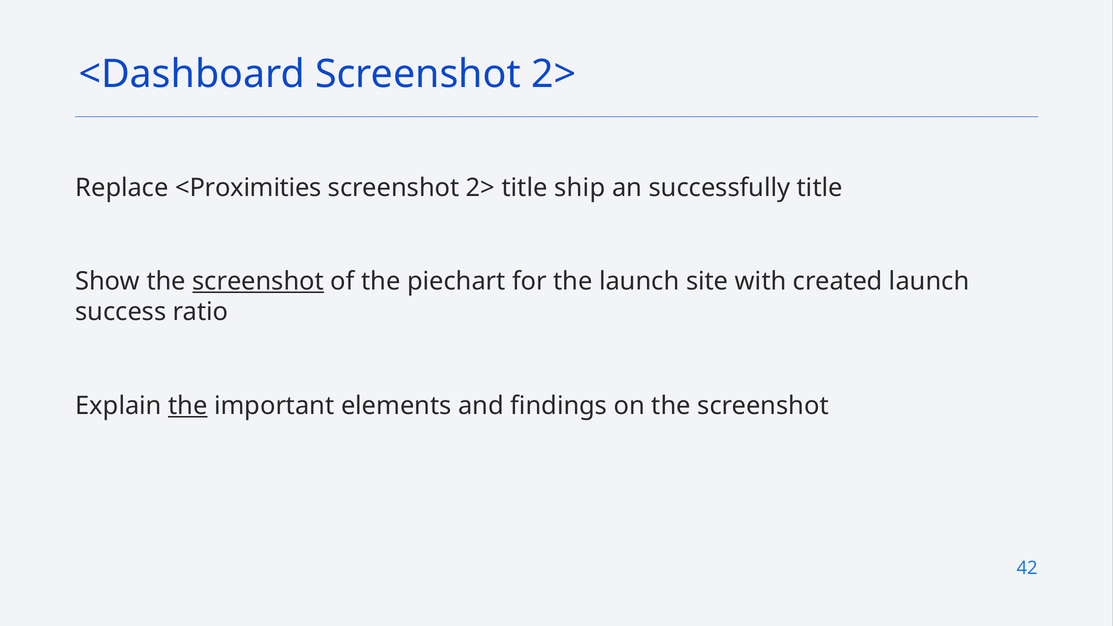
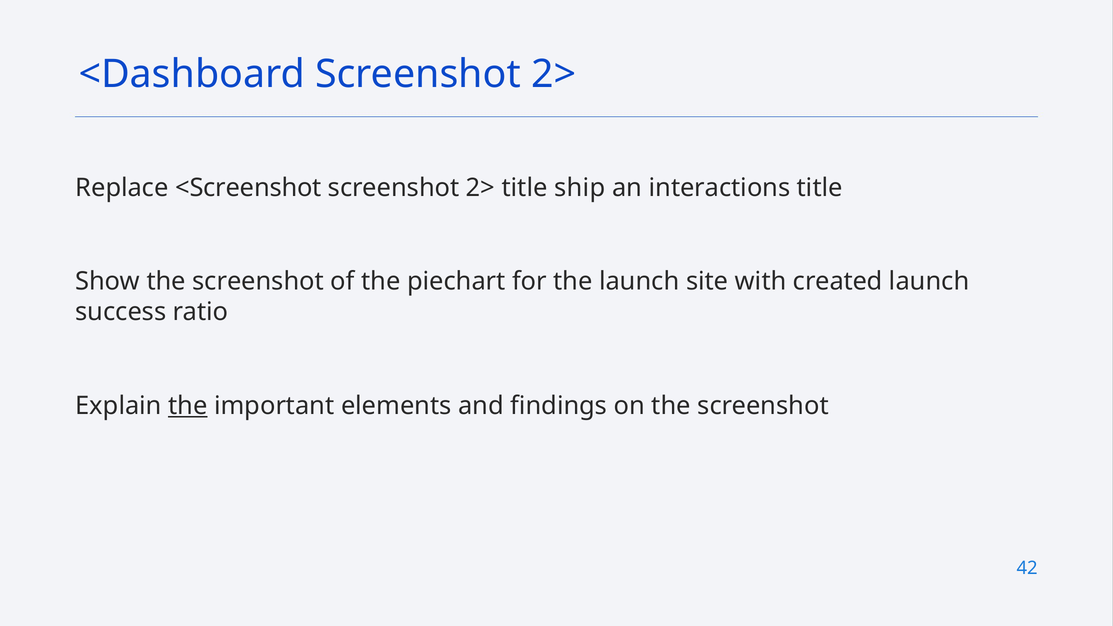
<Proximities: <Proximities -> <Screenshot (248, 188)
successfully: successfully -> interactions (720, 188)
screenshot underline: present -> none (258, 281)
